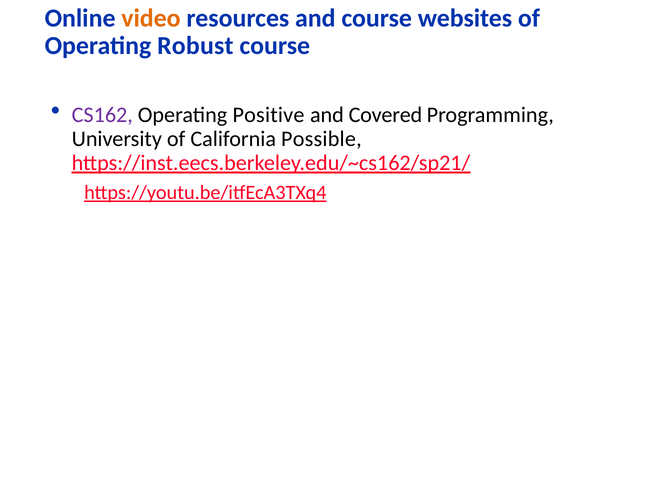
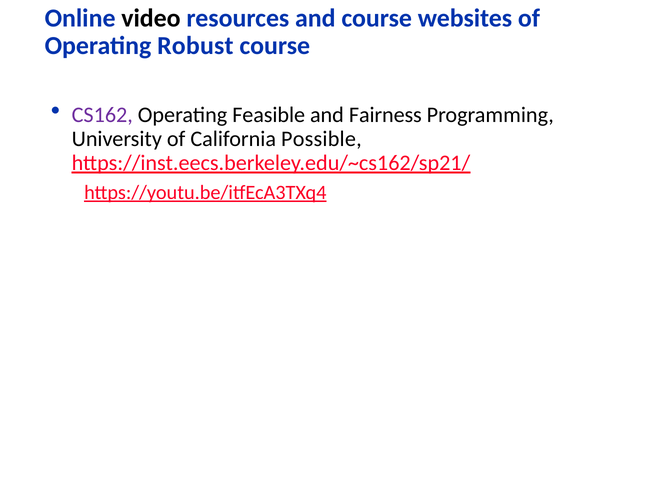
video colour: orange -> black (151, 18)
Positive: Positive -> Feasible (269, 115)
Covered: Covered -> Fairness (385, 115)
